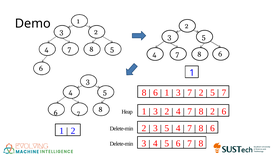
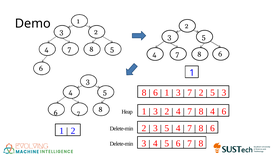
7: 7 -> 3 (224, 93)
2: 2 -> 4 (213, 112)
